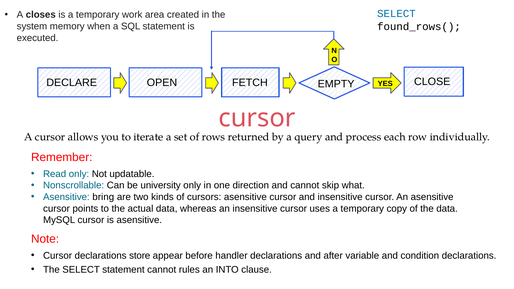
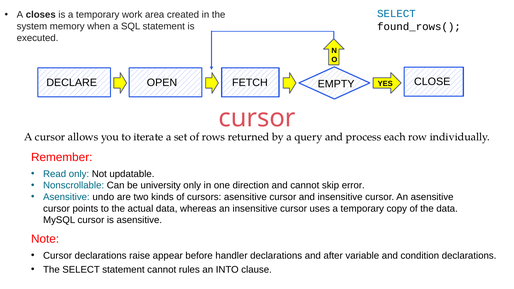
what: what -> error (353, 186)
bring: bring -> undo (103, 197)
store: store -> raise (140, 256)
